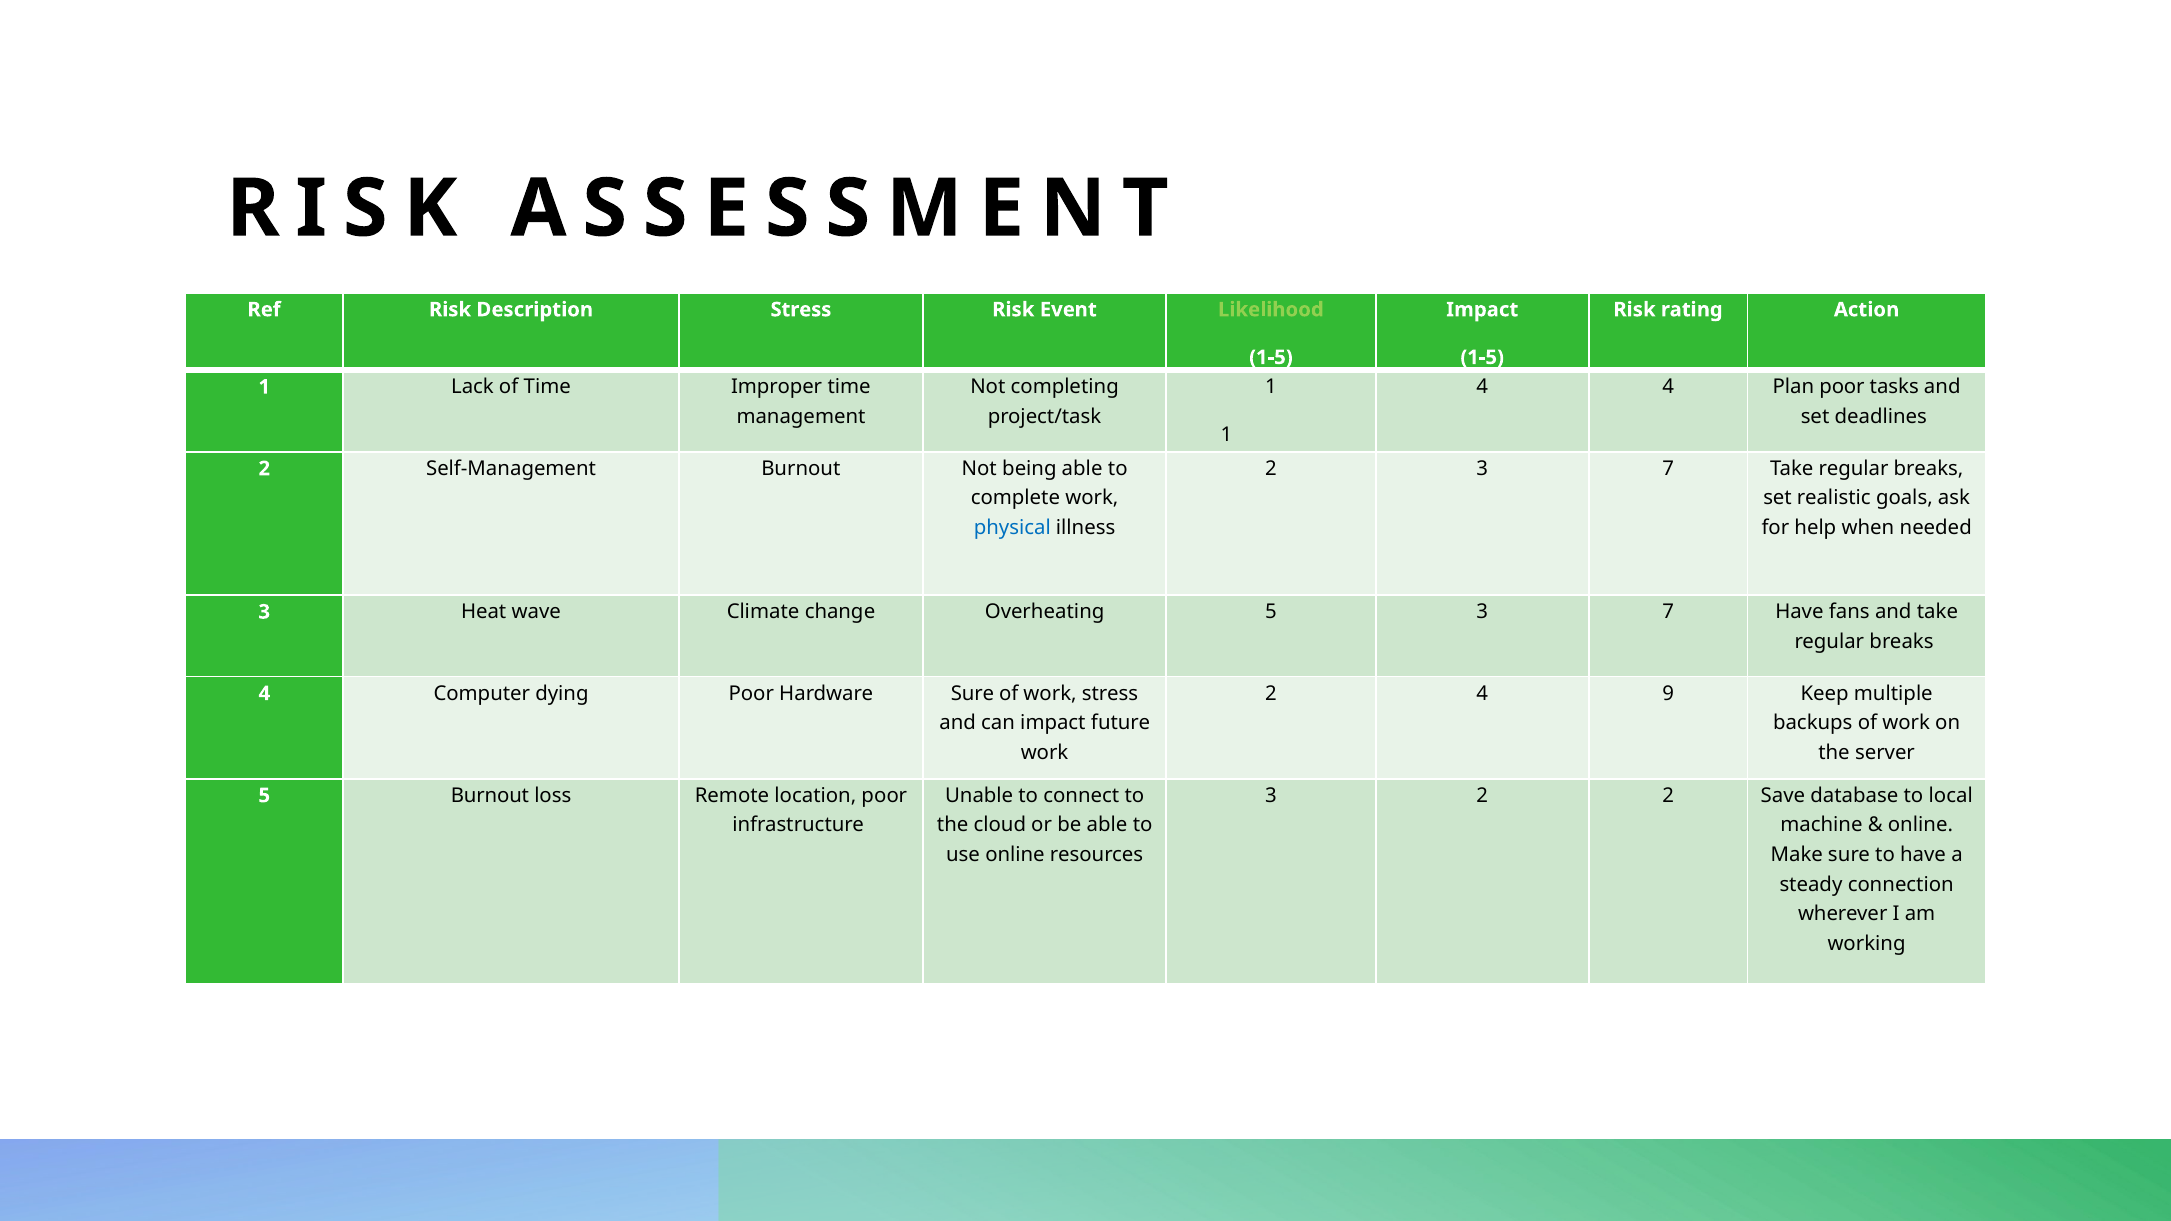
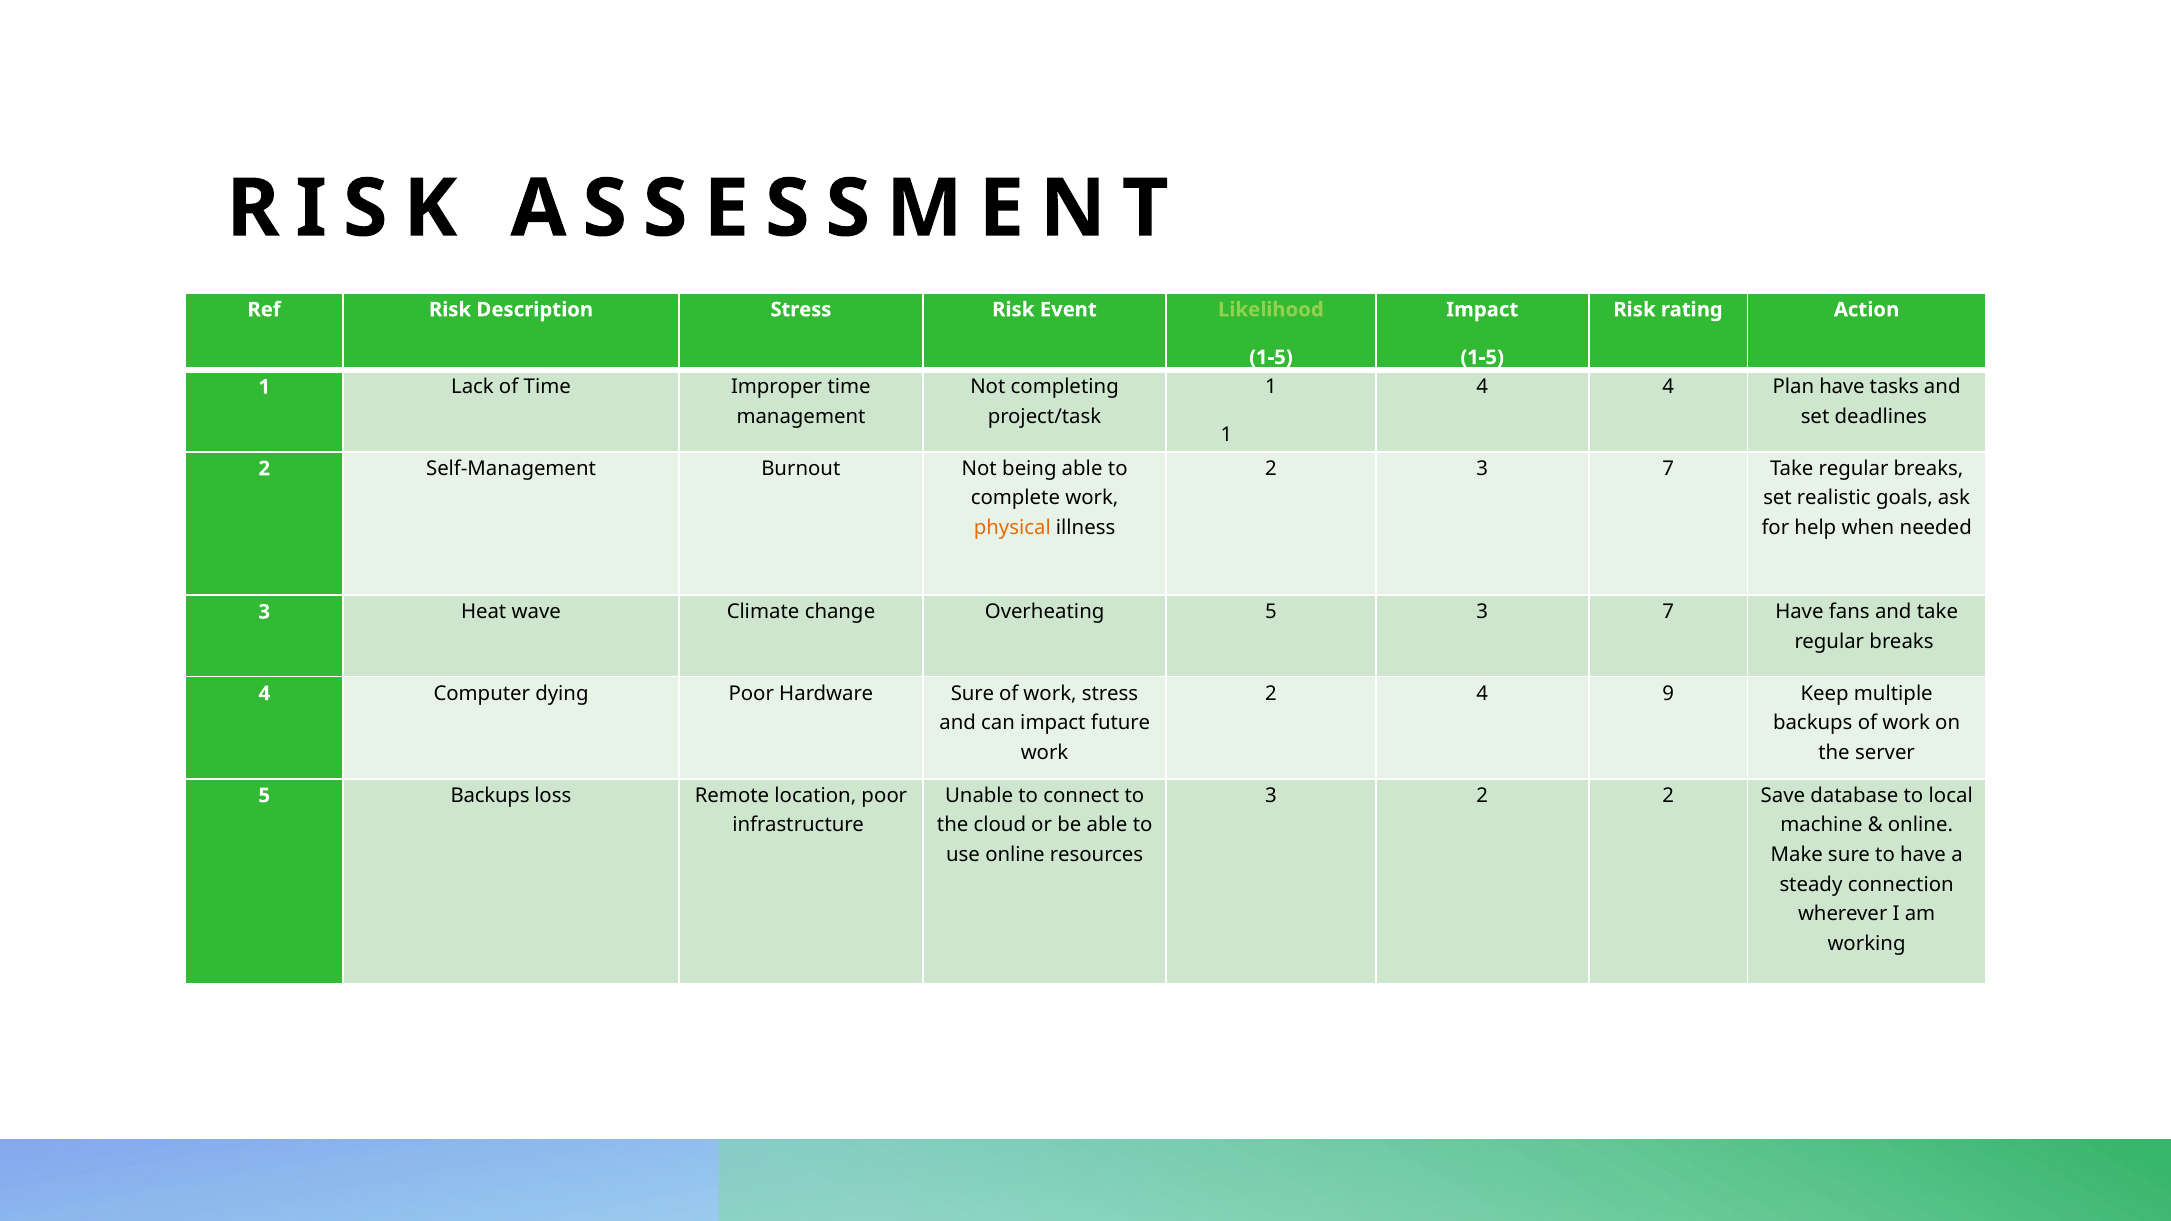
Plan poor: poor -> have (1842, 387)
physical colour: blue -> orange (1012, 528)
5 Burnout: Burnout -> Backups (490, 796)
